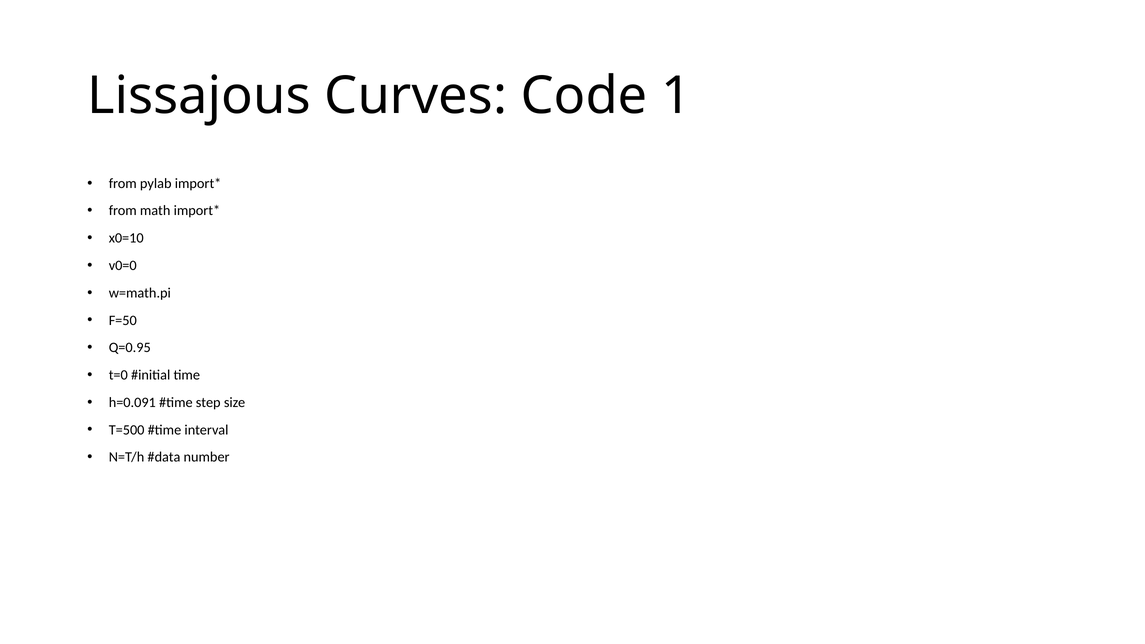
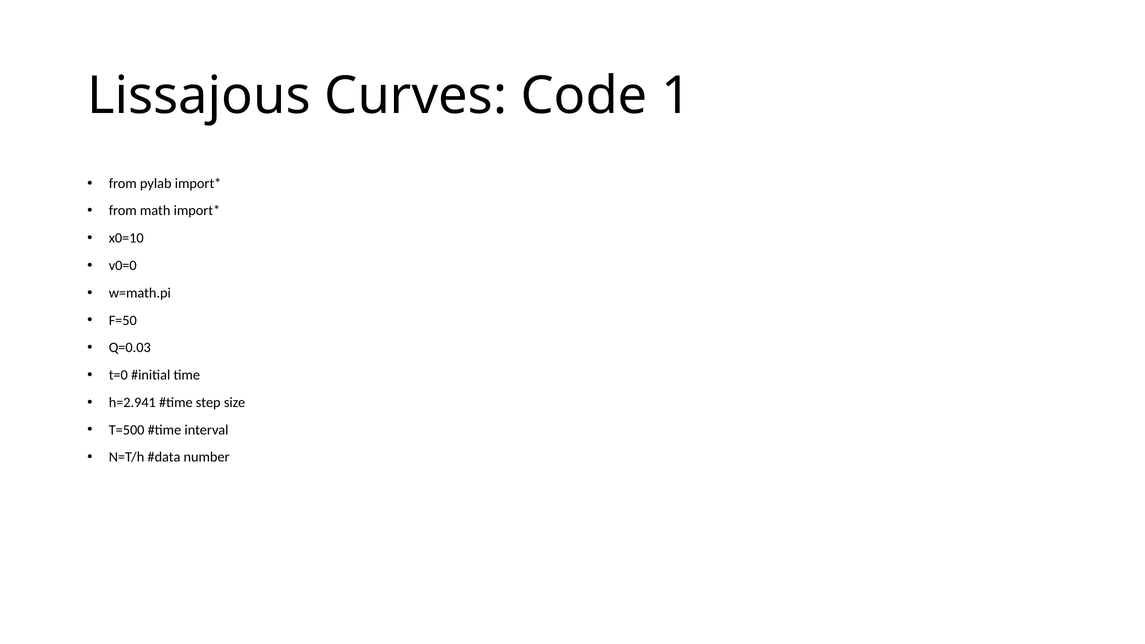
Q=0.95: Q=0.95 -> Q=0.03 (130, 348)
h=0.091: h=0.091 -> h=2.941 (132, 402)
